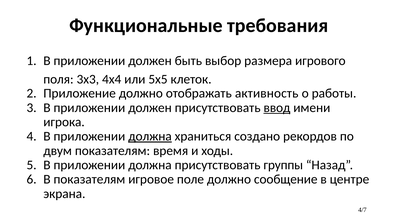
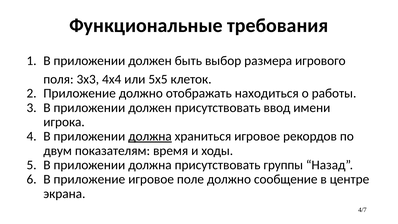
активность: активность -> находиться (267, 93)
ввод underline: present -> none (277, 108)
храниться создано: создано -> игровое (257, 136)
В показателям: показателям -> приложение (89, 179)
